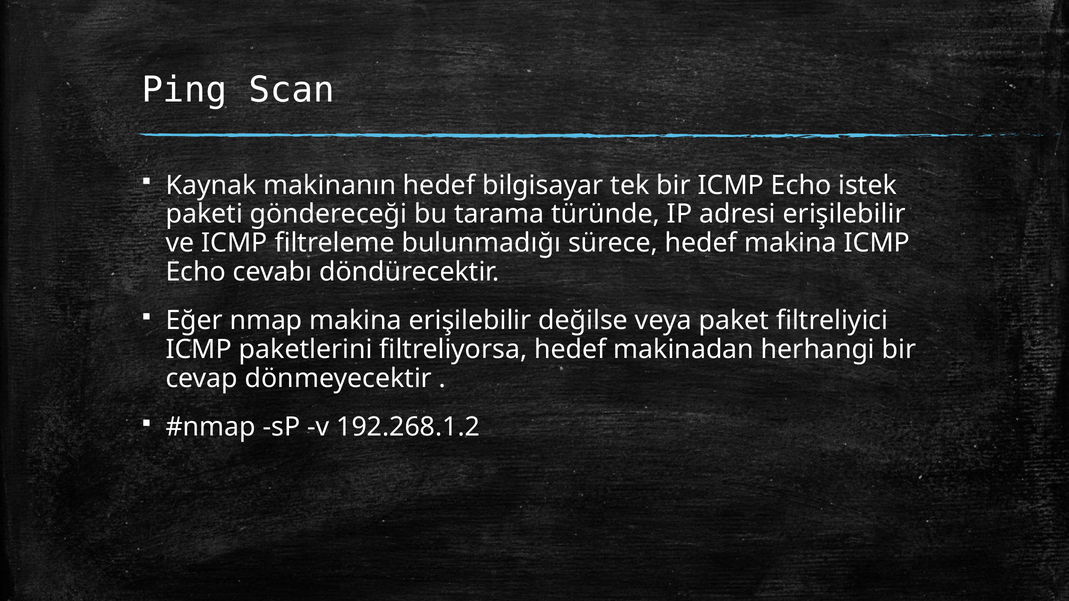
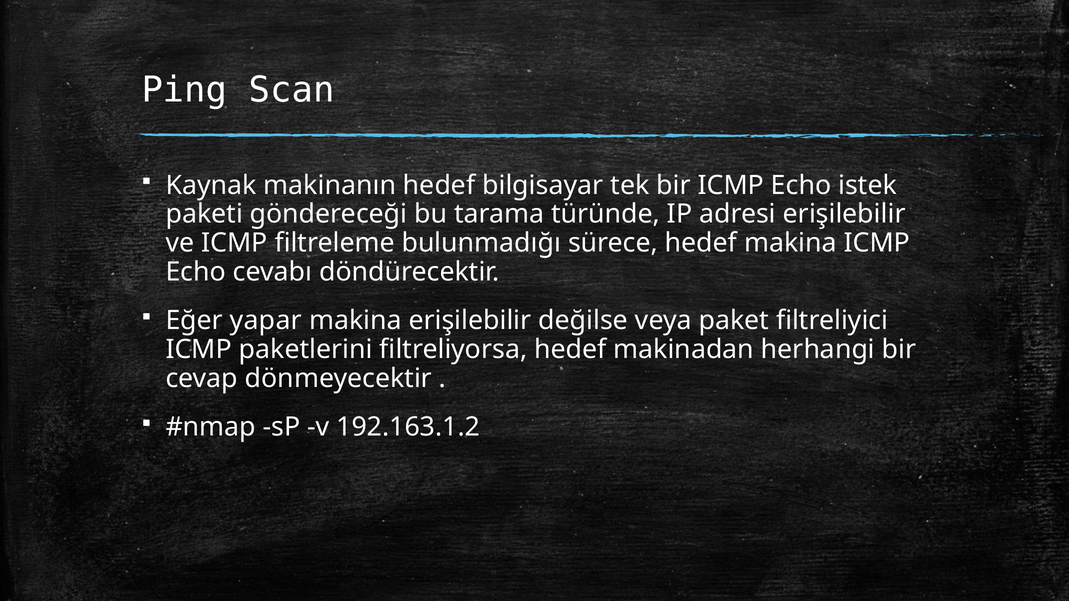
nmap: nmap -> yapar (266, 321)
192.268.1.2: 192.268.1.2 -> 192.163.1.2 (408, 427)
